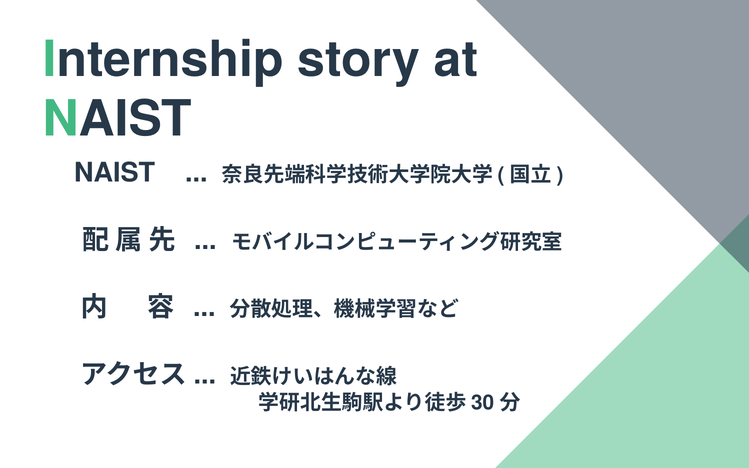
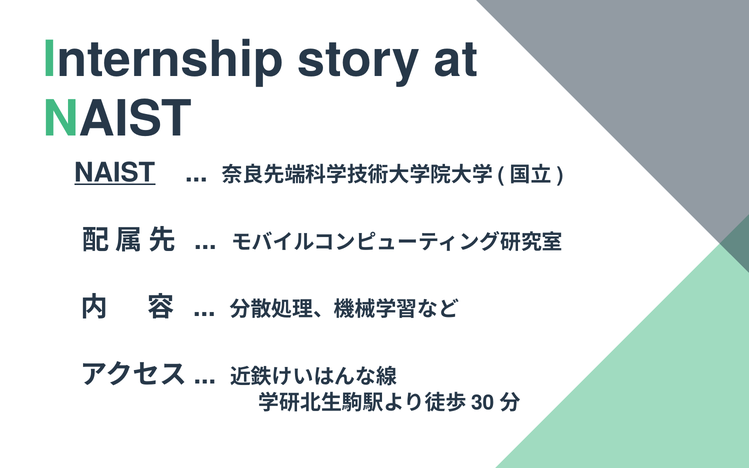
NAIST underline: none -> present (115, 173)
